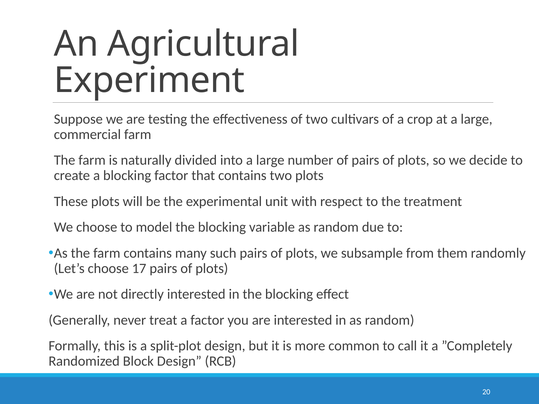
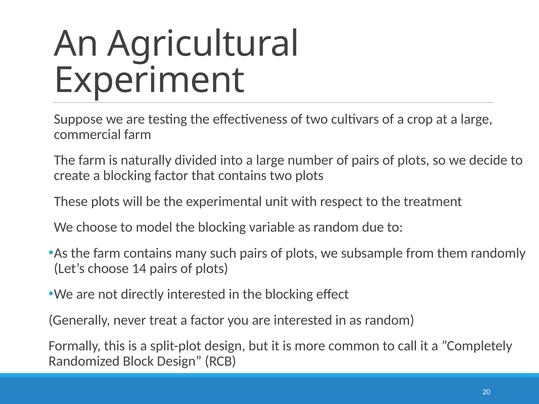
17: 17 -> 14 (139, 269)
